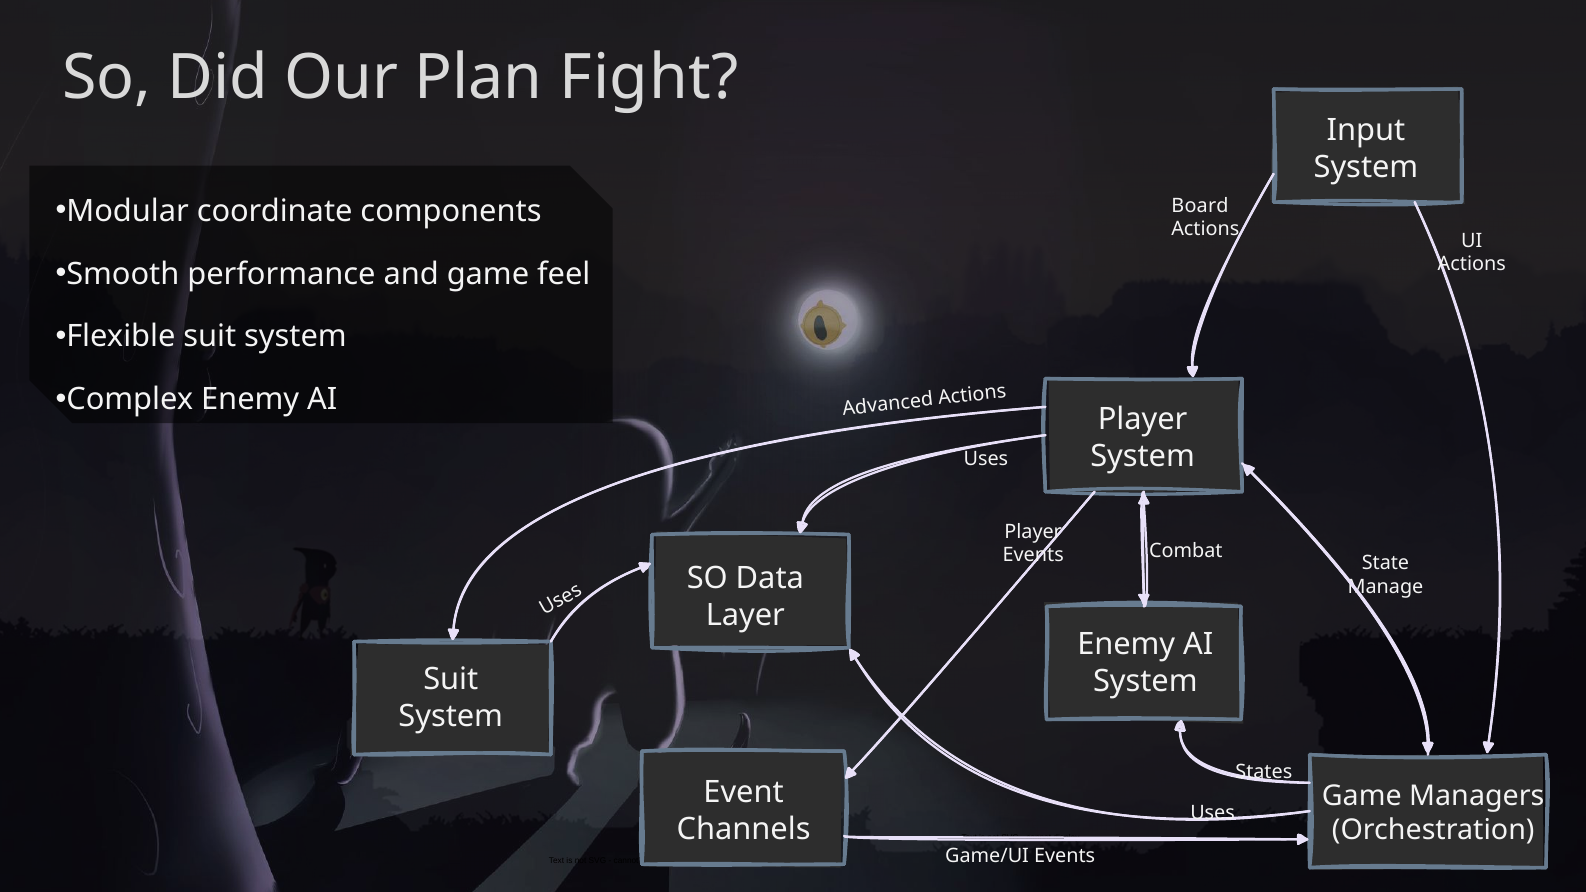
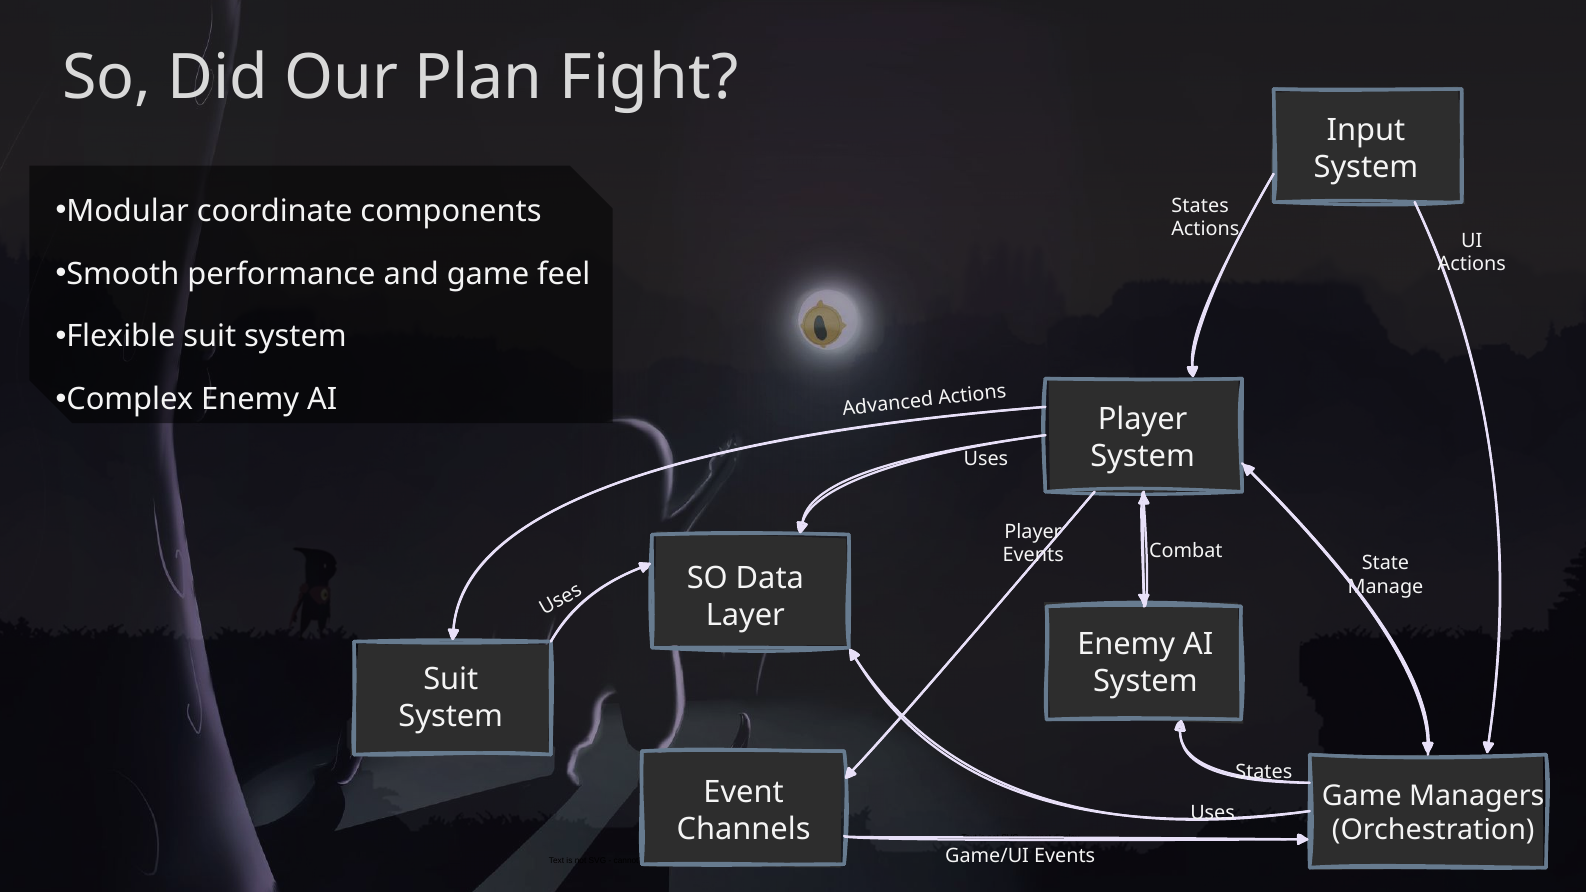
Board: Board -> States (1200, 206)
